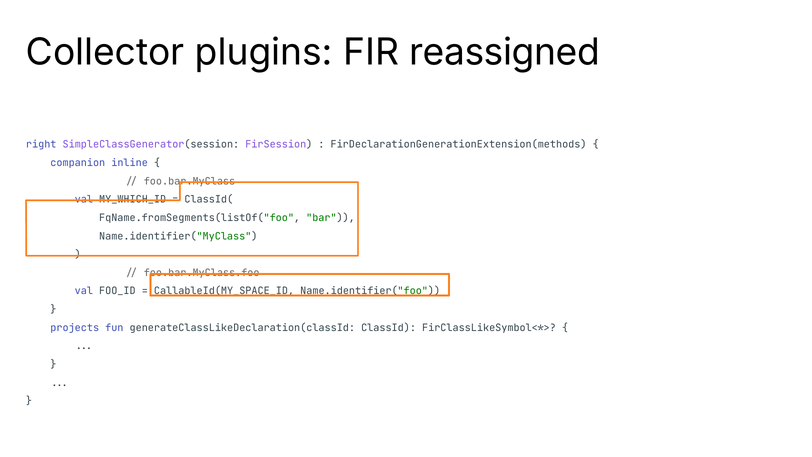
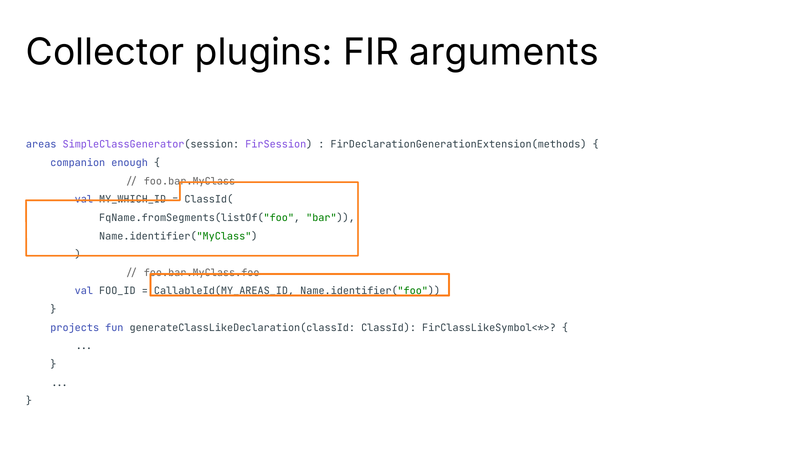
reassigned: reassigned -> arguments (504, 52)
right: right -> areas (41, 144)
inline: inline -> enough (130, 163)
CallableId(MY_SPACE_ID: CallableId(MY_SPACE_ID -> CallableId(MY_AREAS_ID (224, 291)
